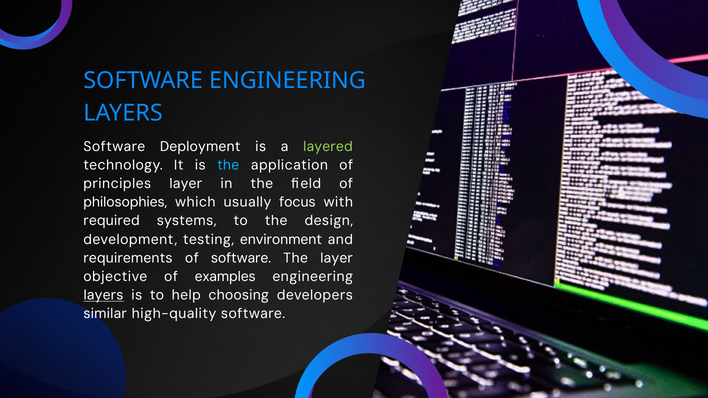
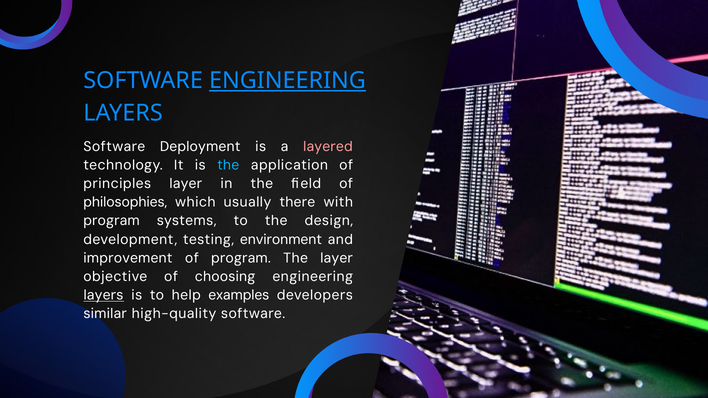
ENGINEERING underline: none -> present (287, 81)
layered colour: light green -> pink (328, 147)
focus: focus -> there (297, 202)
required: required -> program (112, 221)
requirements: requirements -> improvement (128, 258)
of software: software -> program (241, 258)
examples: examples -> choosing (225, 277)
choosing: choosing -> examples (239, 295)
